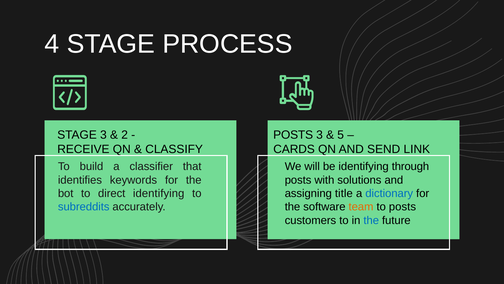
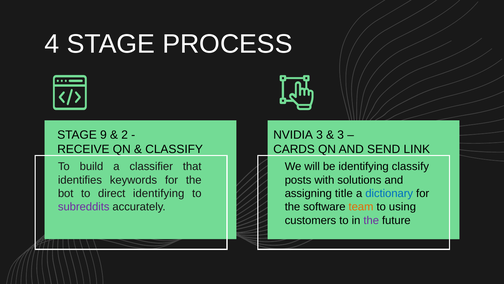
STAGE 3: 3 -> 9 (103, 135)
POSTS: POSTS -> NVIDIA (293, 135)
5: 5 -> 3 (341, 135)
identifying through: through -> classify (410, 166)
subreddits colour: blue -> purple (84, 207)
to posts: posts -> using (402, 207)
the colour: blue -> purple (371, 220)
